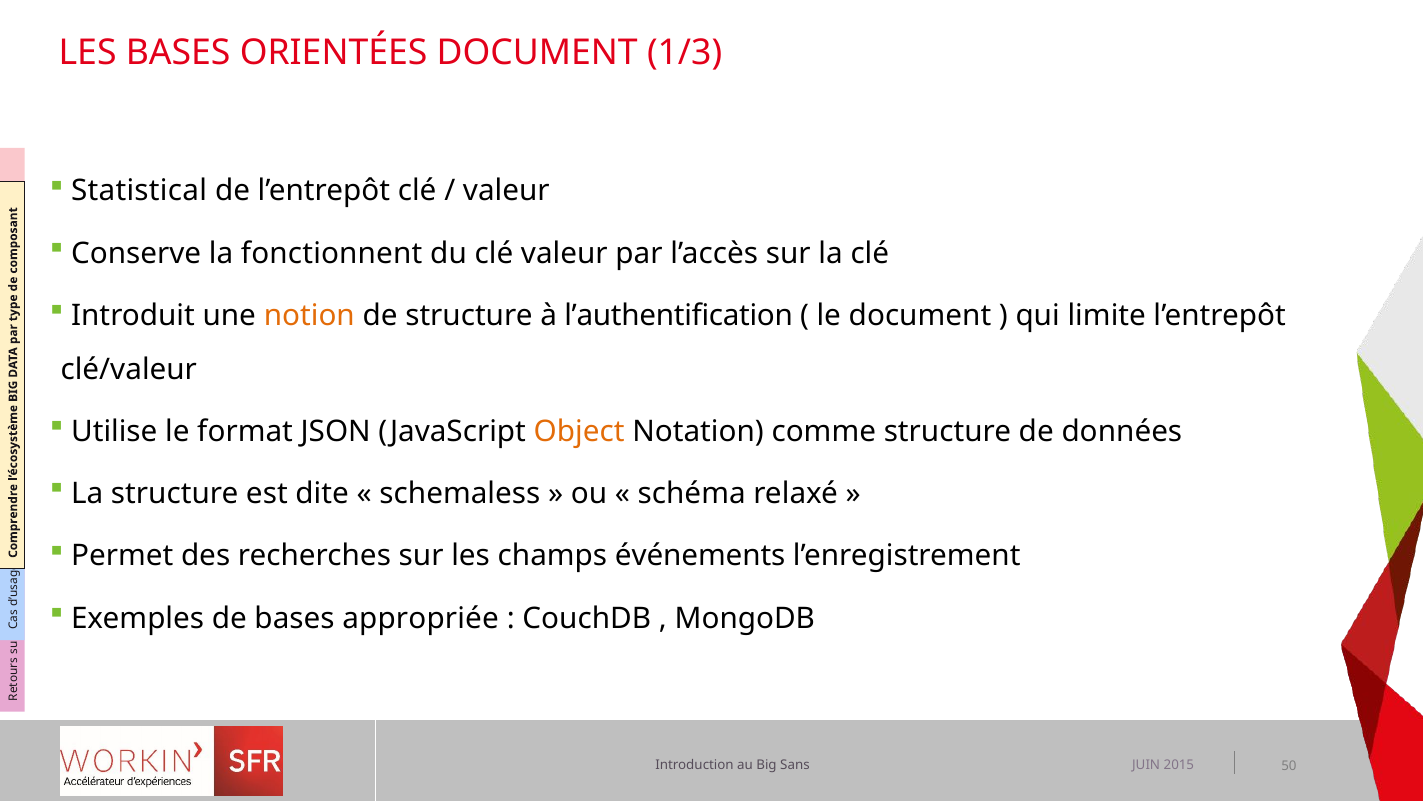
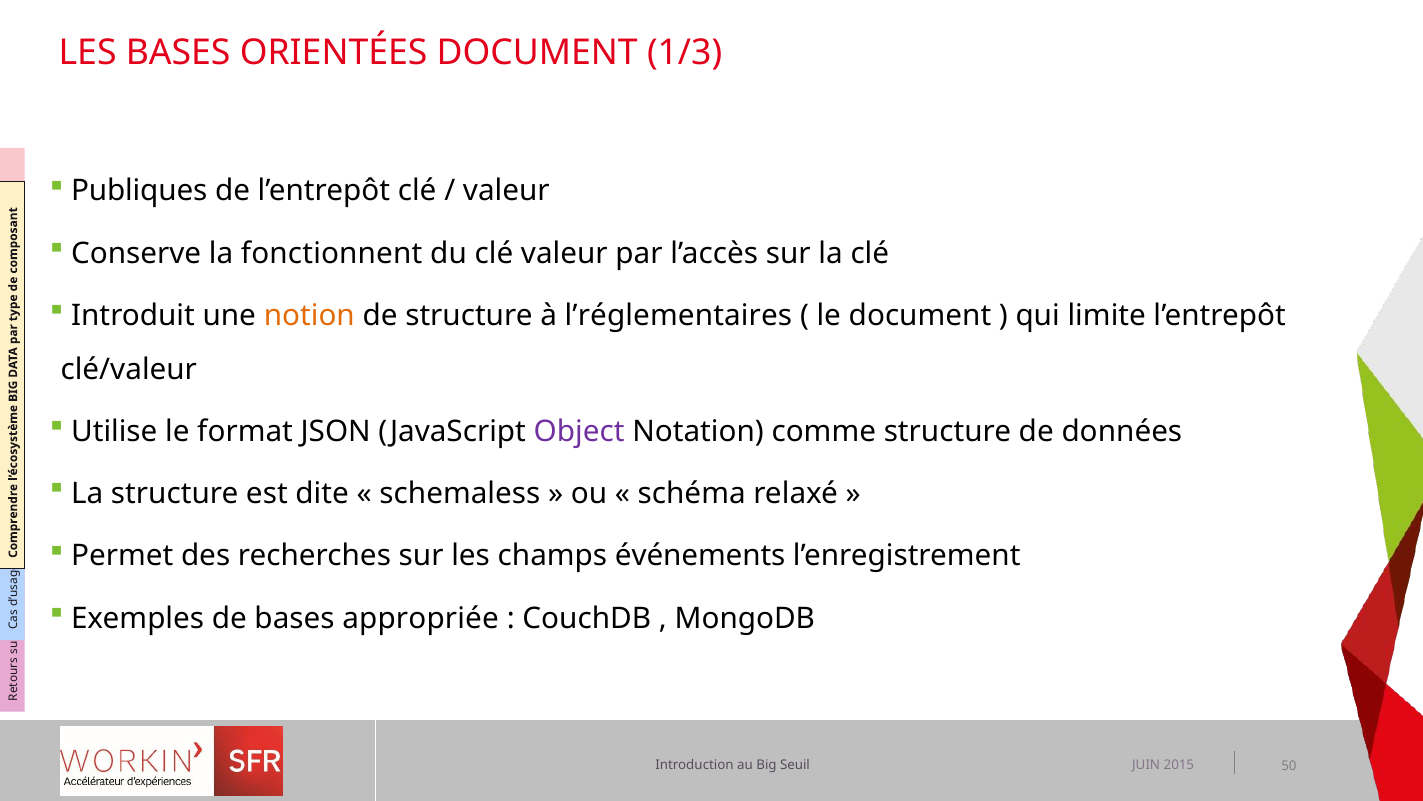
Statistical: Statistical -> Publiques (139, 191)
l’authentification: l’authentification -> l’réglementaires (678, 316)
Object colour: orange -> purple (579, 431)
Sans: Sans -> Seuil (795, 764)
